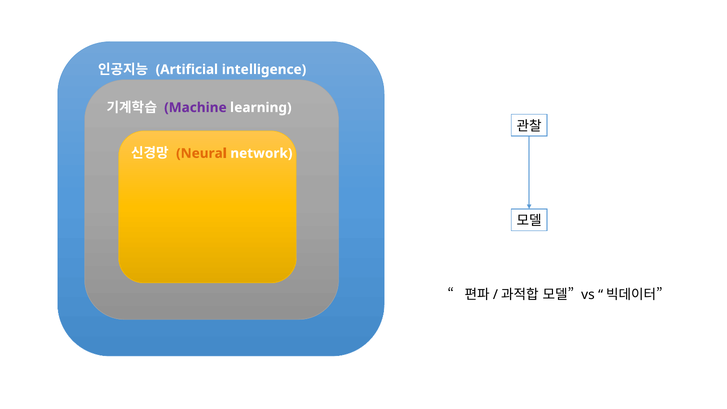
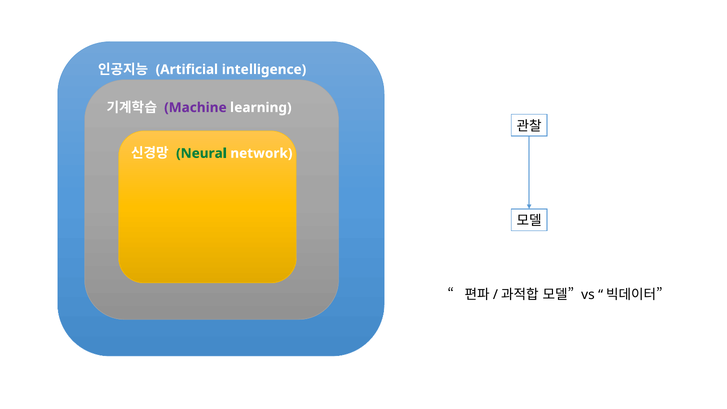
Neural colour: orange -> green (201, 153)
